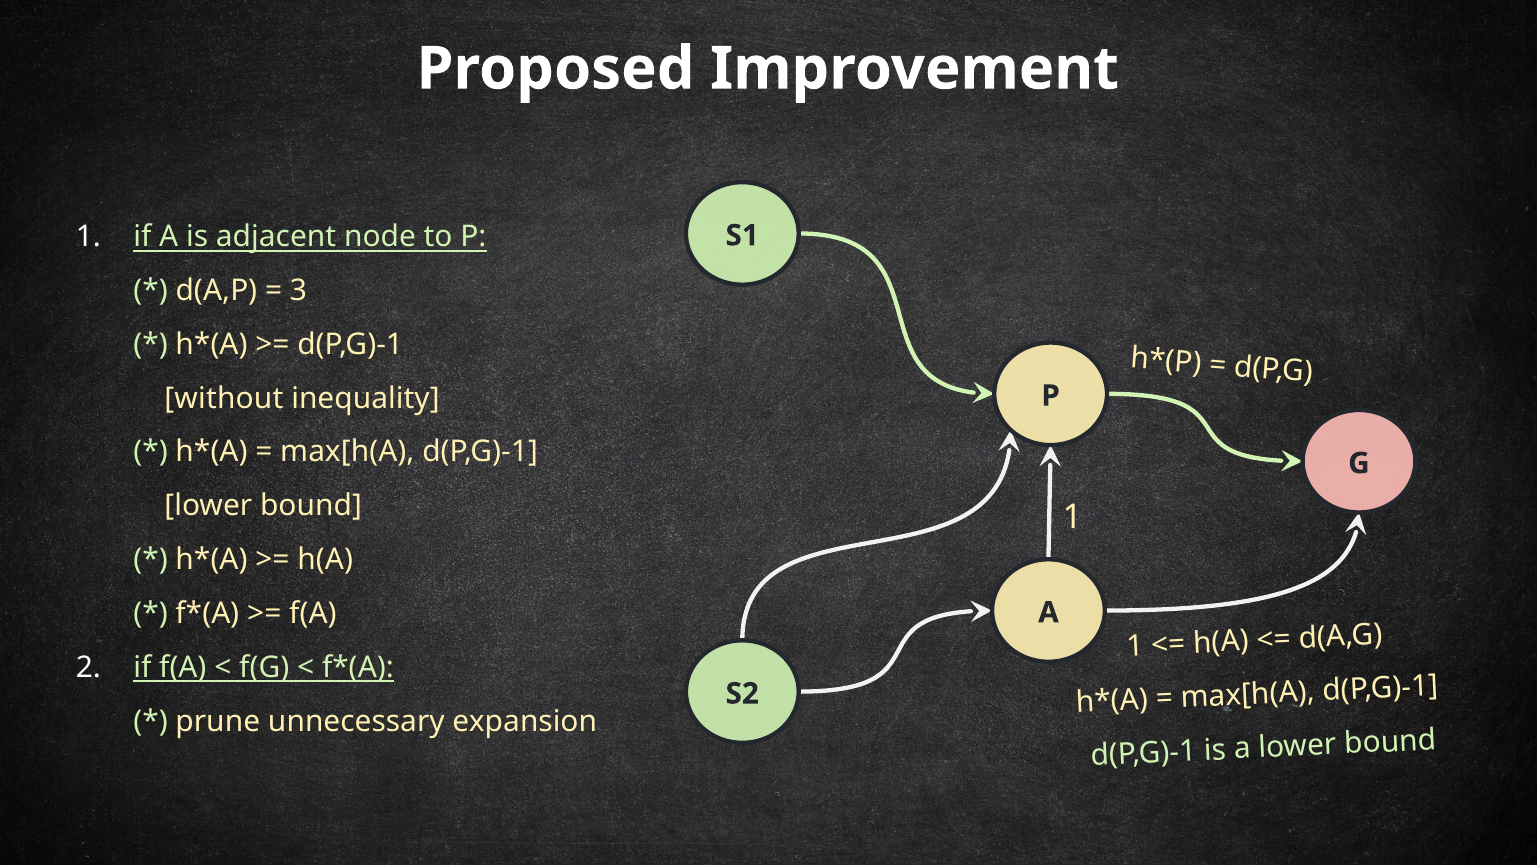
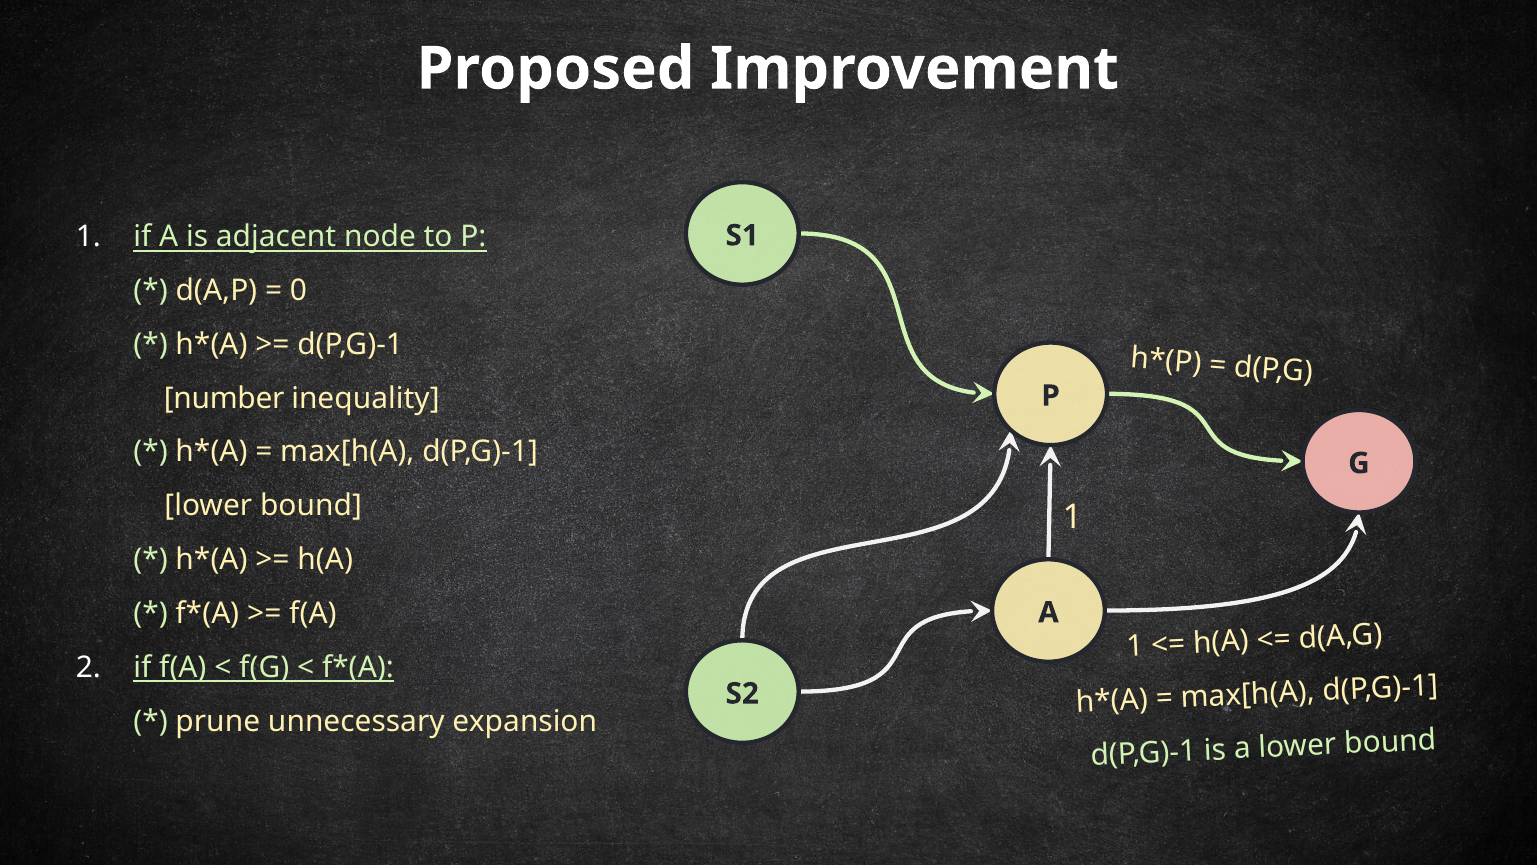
3: 3 -> 0 (298, 290)
without: without -> number (224, 398)
